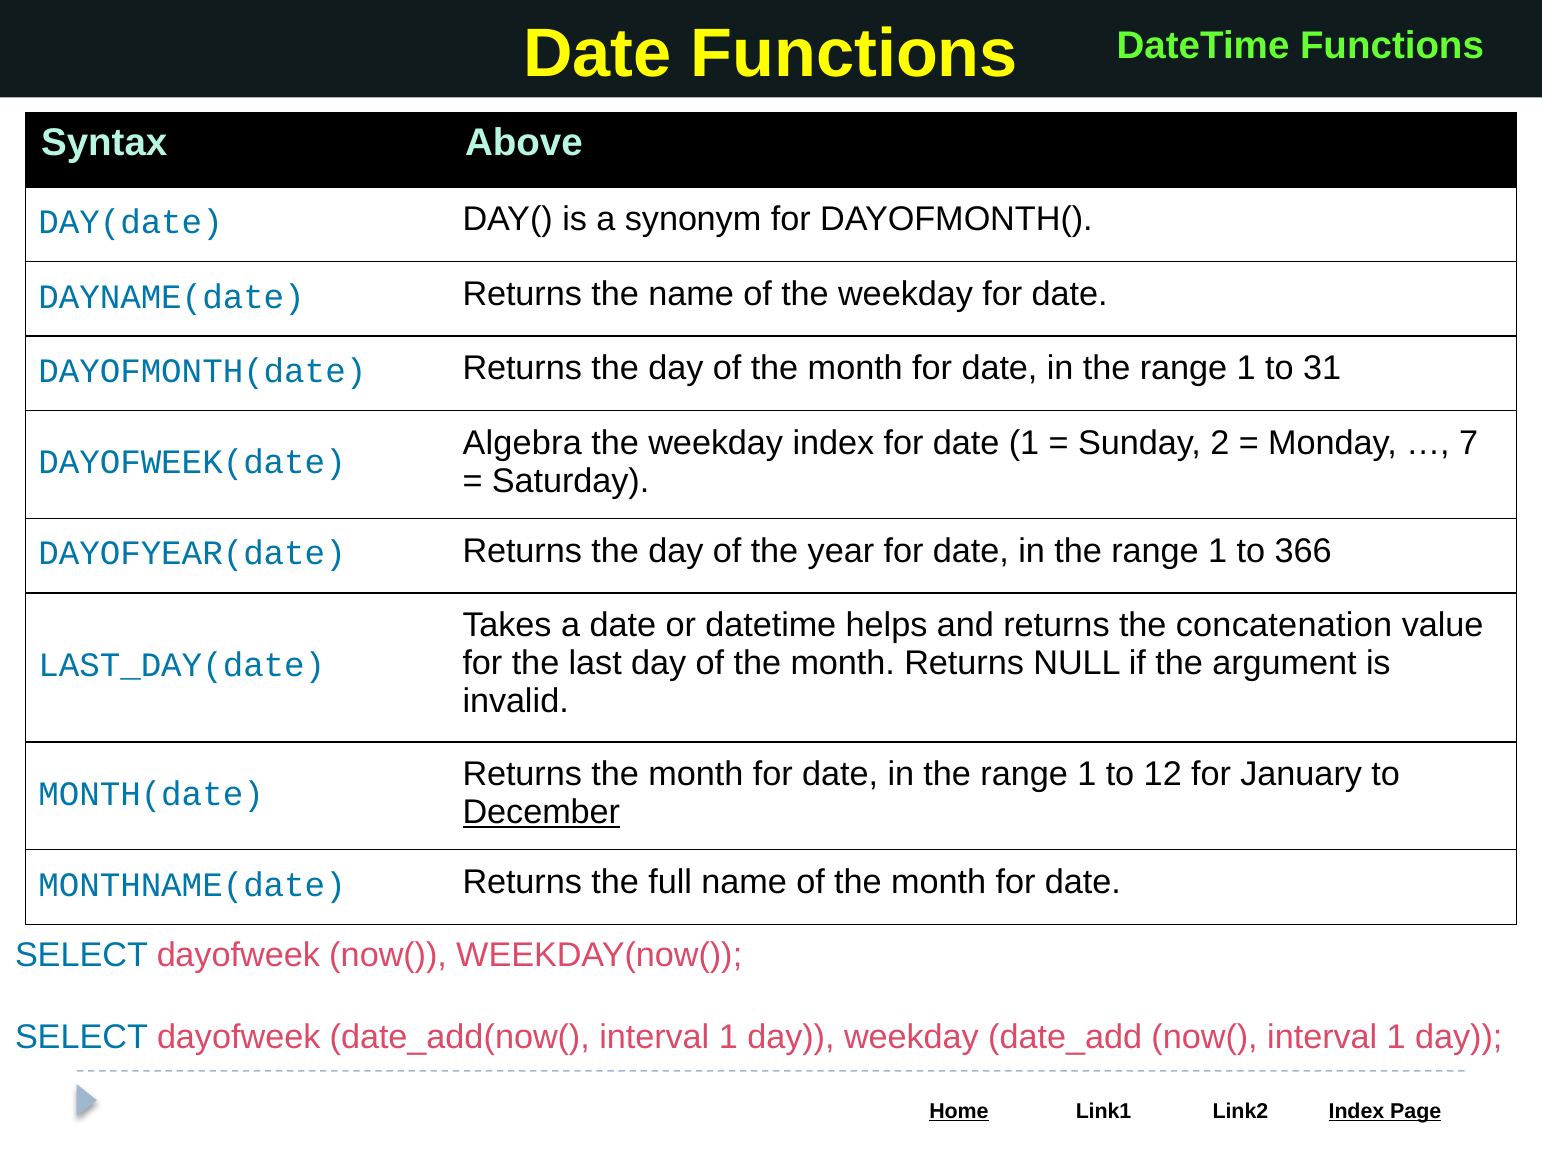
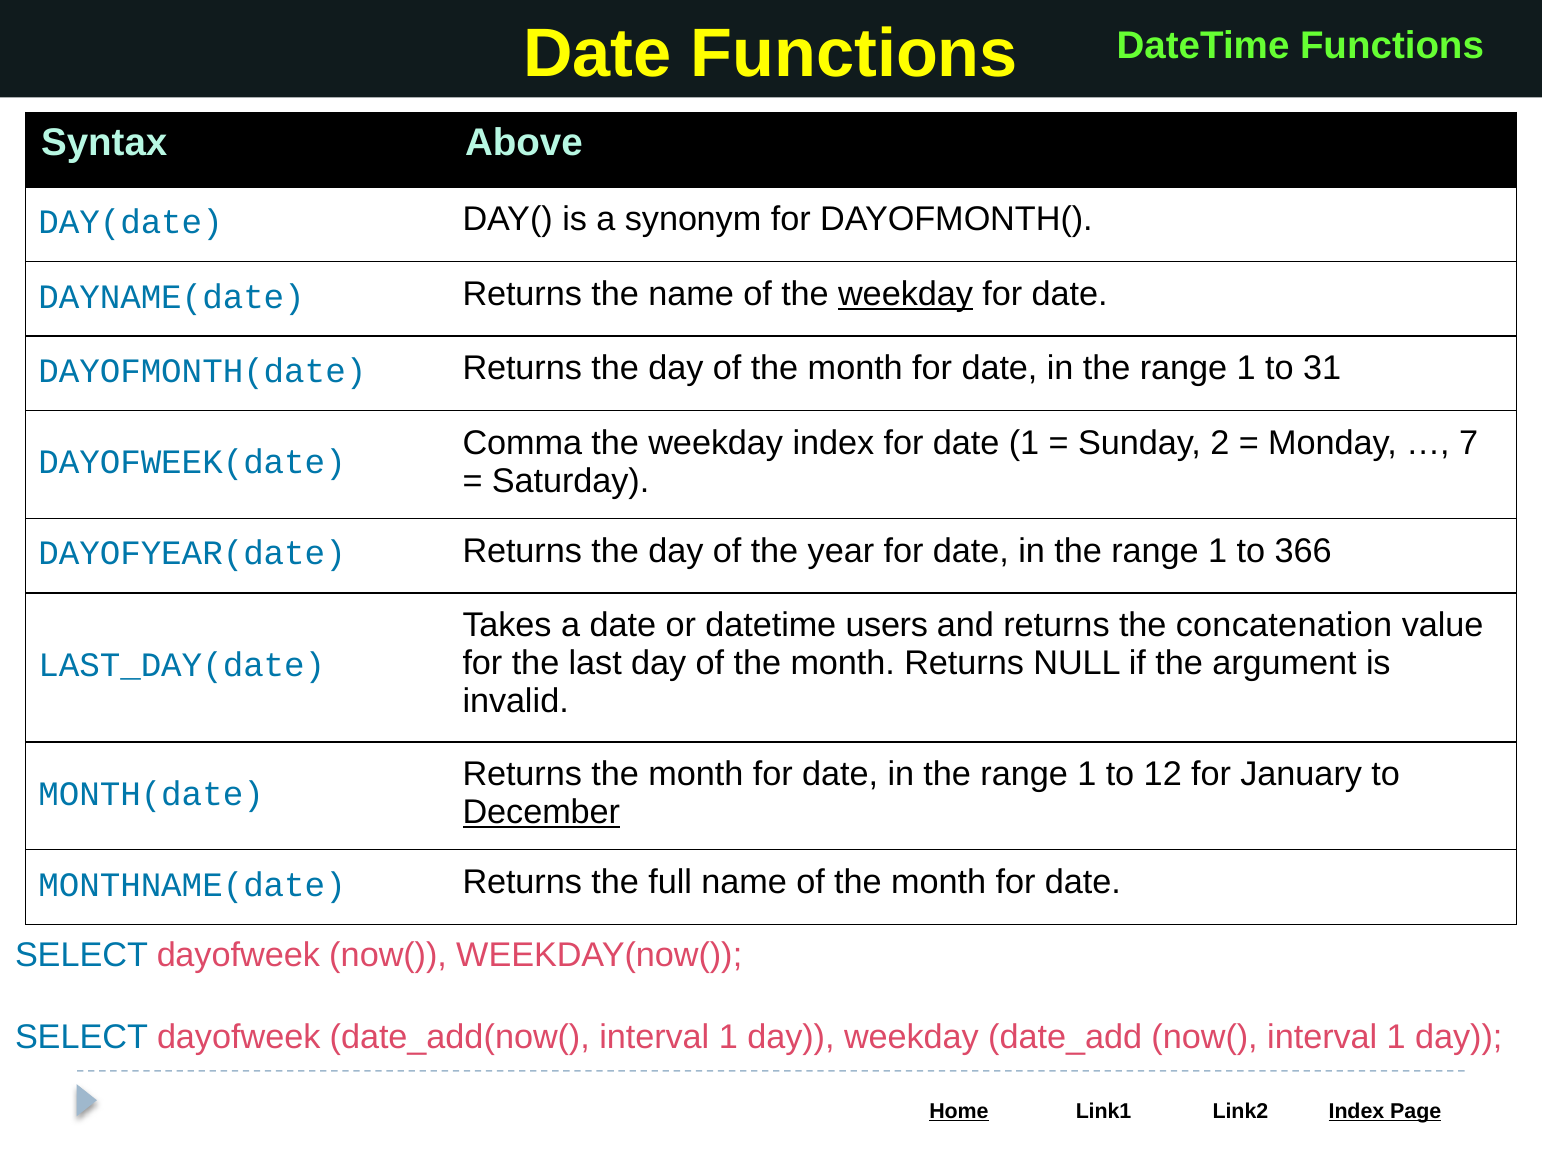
weekday underline: none -> present (906, 294)
Algebra: Algebra -> Comma (522, 443)
helps: helps -> users (887, 626)
